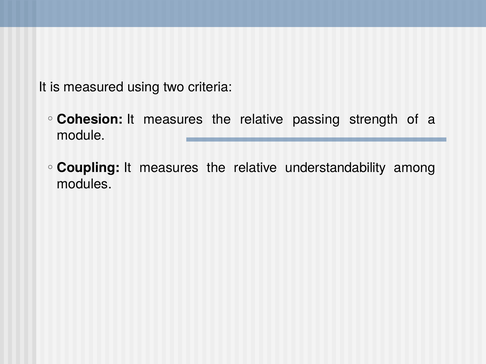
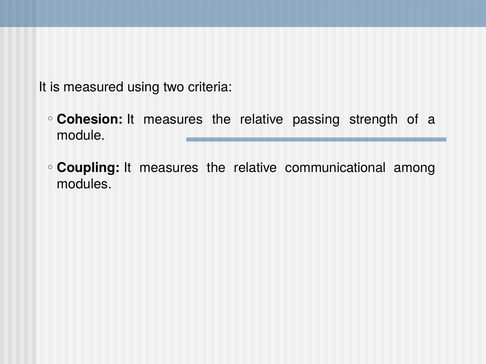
understandability: understandability -> communicational (336, 168)
